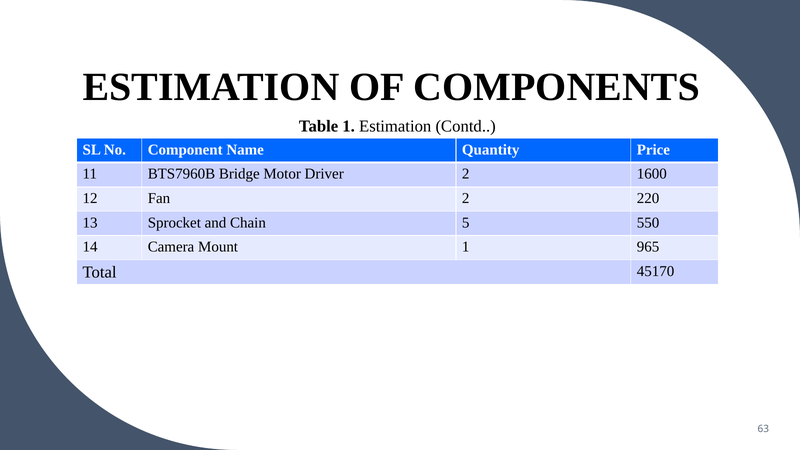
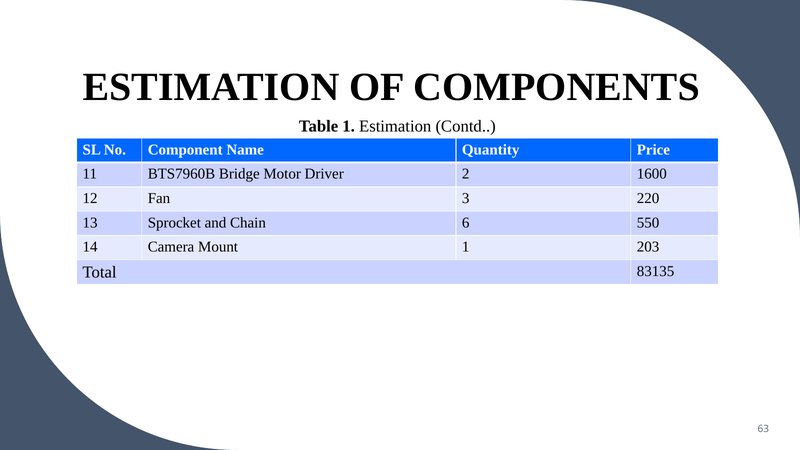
Fan 2: 2 -> 3 (466, 198)
5: 5 -> 6 (466, 223)
965: 965 -> 203 (648, 247)
45170: 45170 -> 83135 (656, 271)
